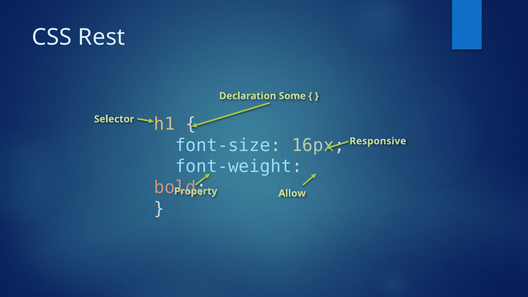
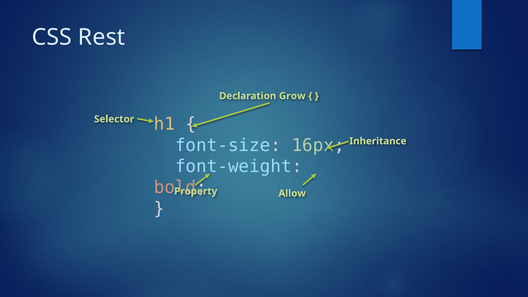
Some: Some -> Grow (292, 96)
Responsive: Responsive -> Inheritance (378, 141)
